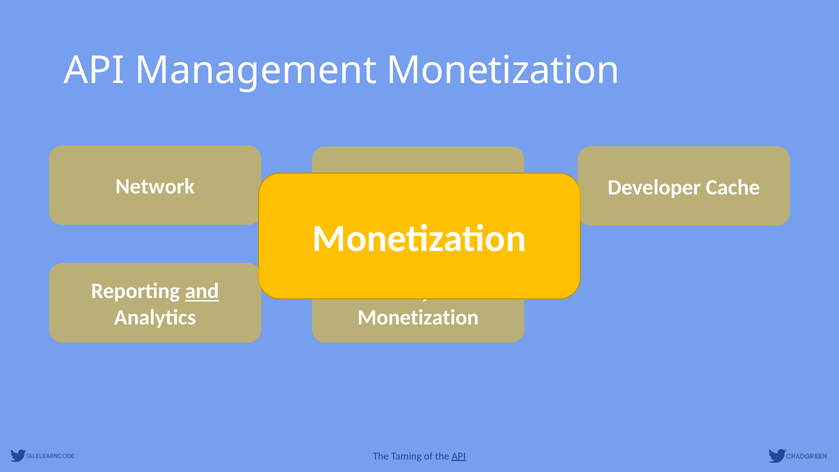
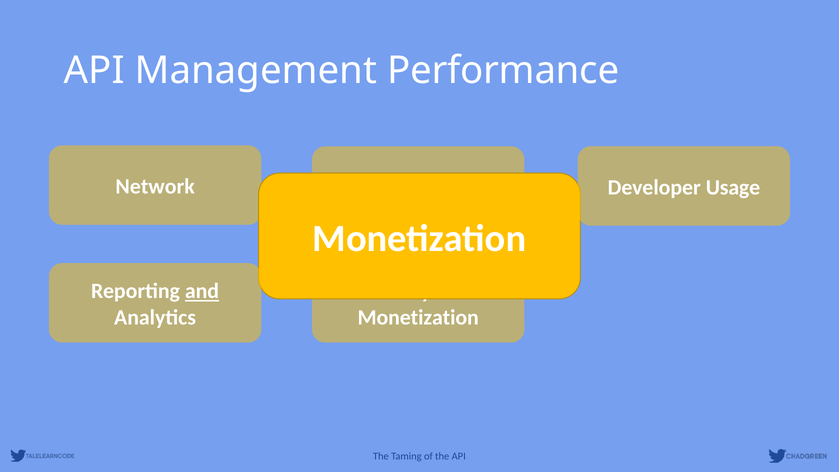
API Management Monetization: Monetization -> Performance (503, 70)
Cache: Cache -> Usage (733, 187)
API underline: present -> none (459, 456)
